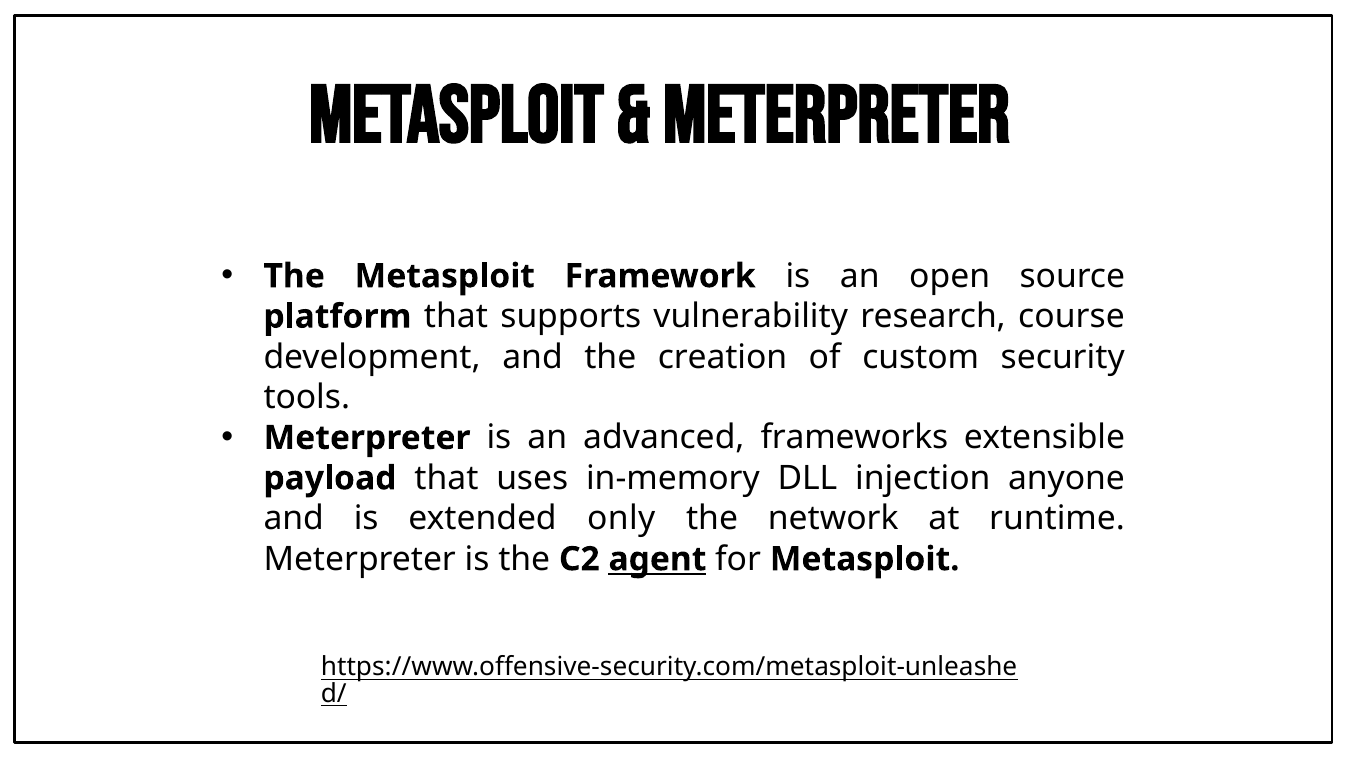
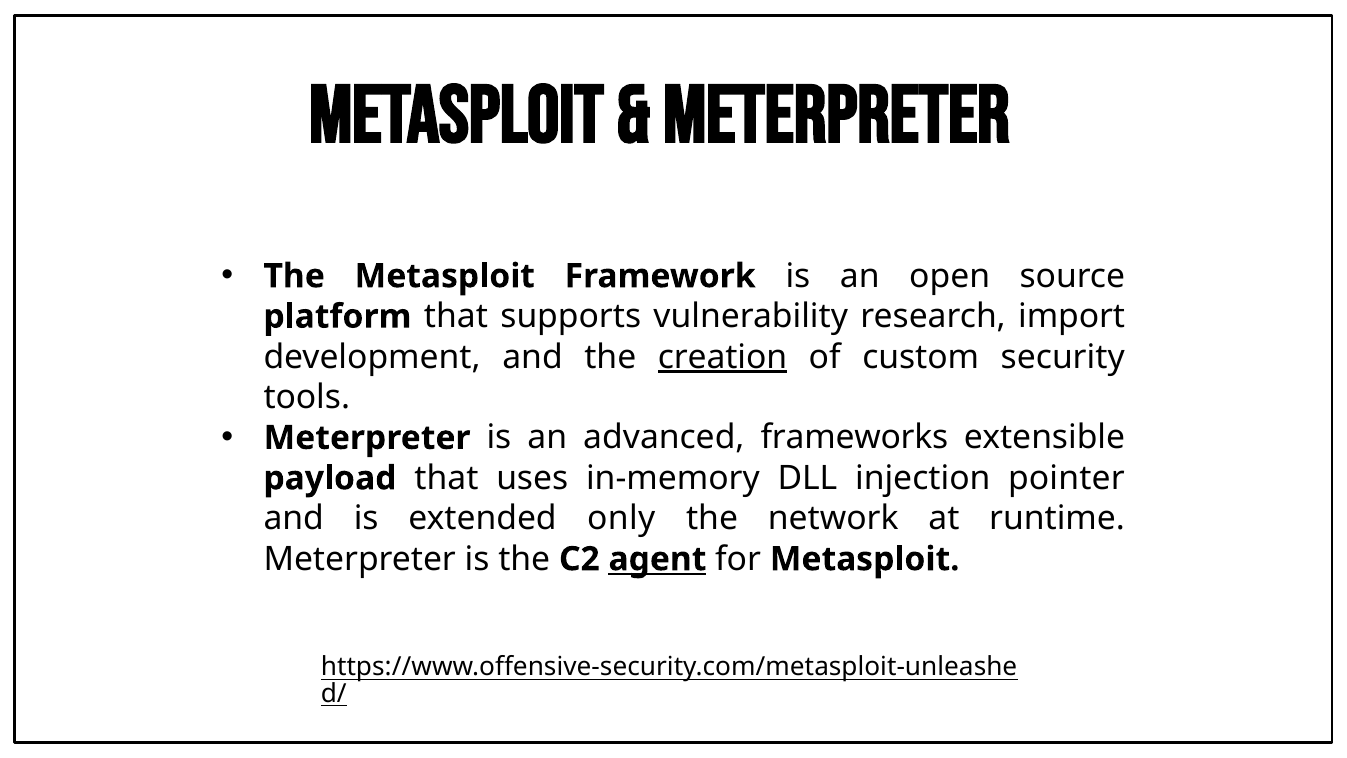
course: course -> import (1072, 316)
creation underline: none -> present (722, 357)
anyone: anyone -> pointer (1066, 478)
